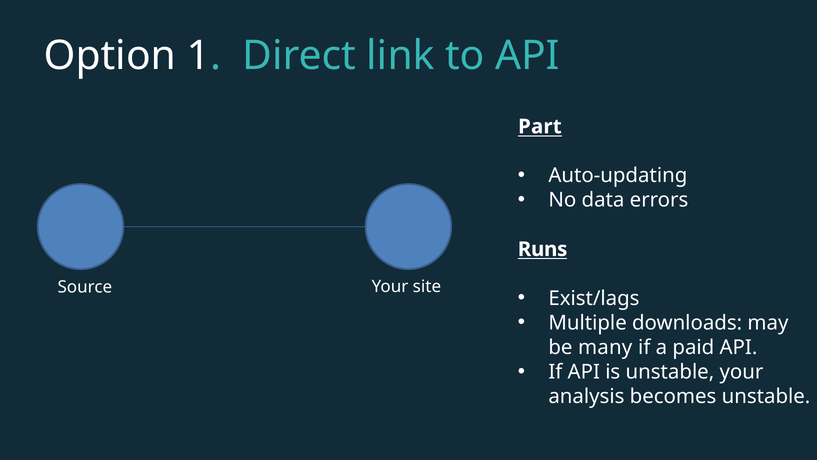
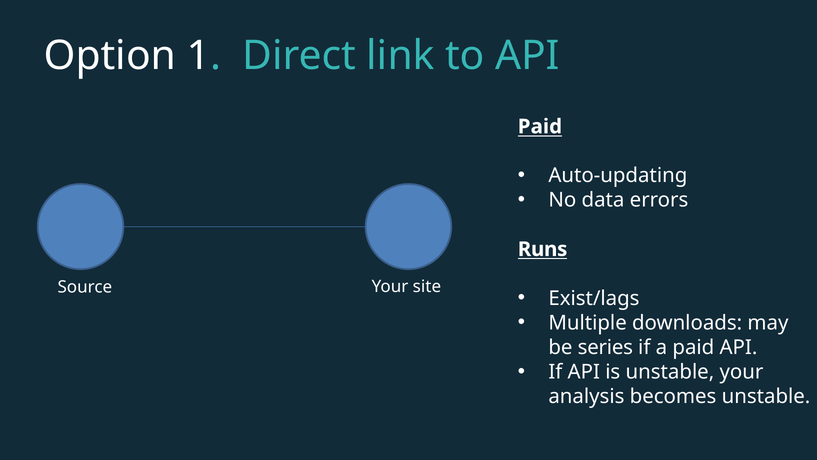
Part: Part -> Paid (540, 126)
many: many -> series (605, 347)
